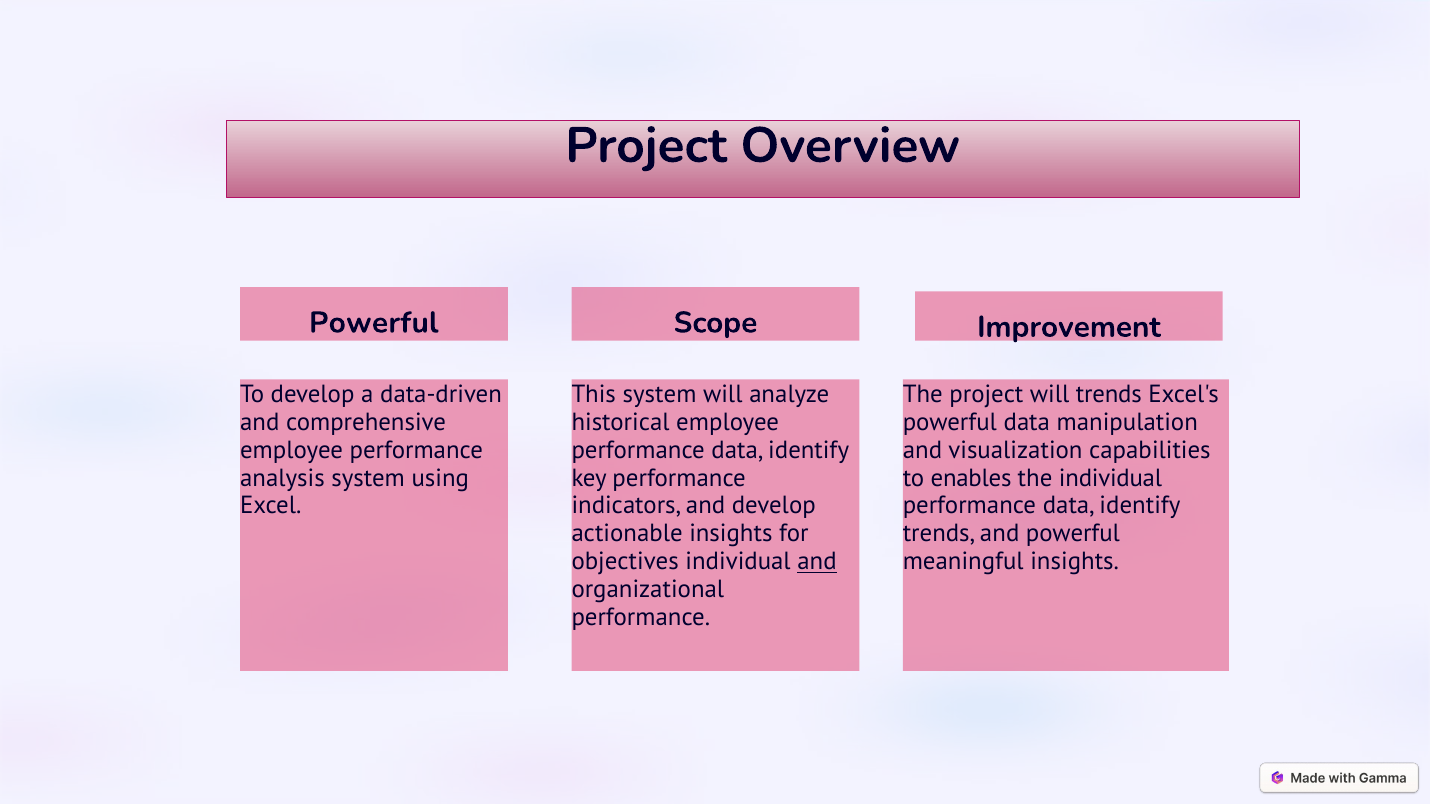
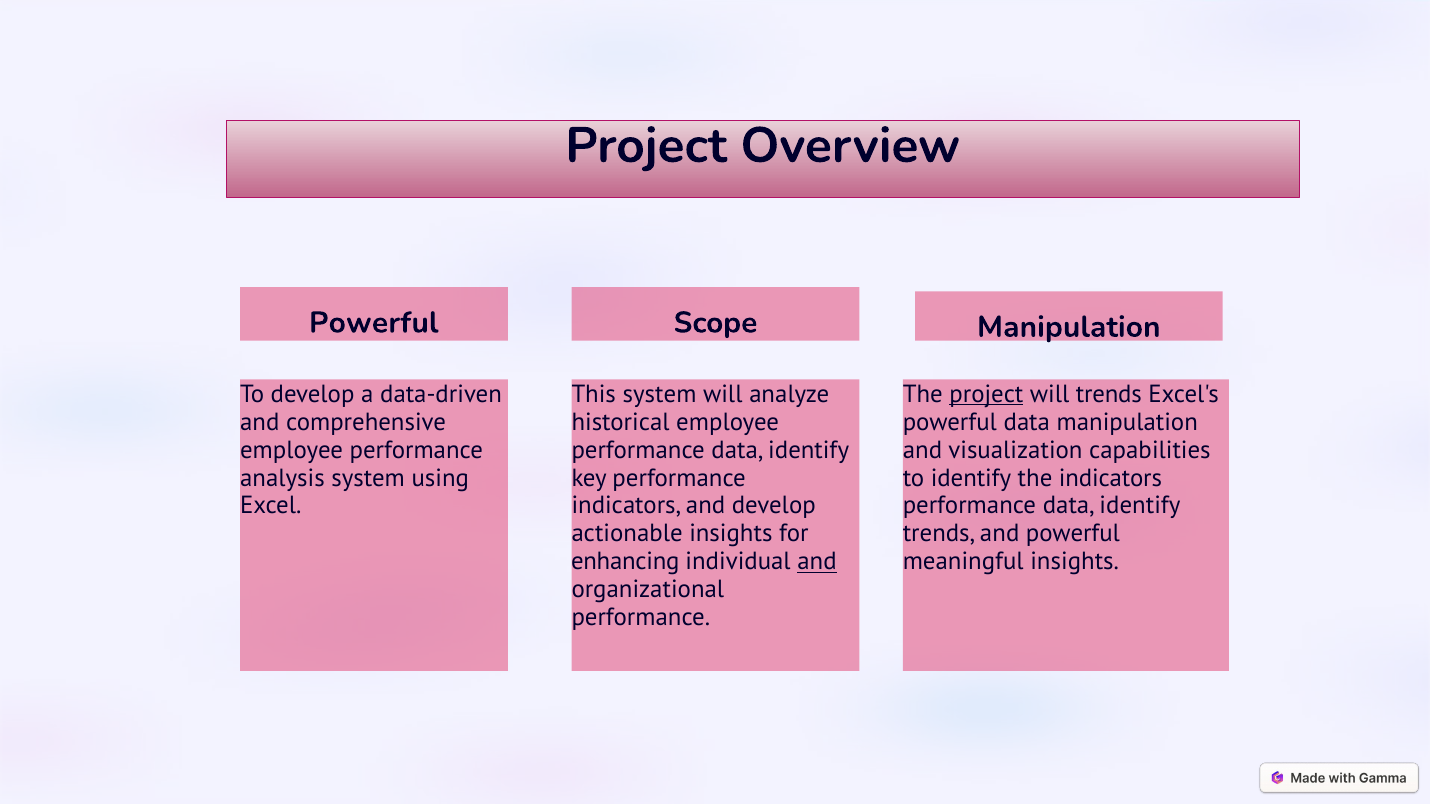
Improvement: Improvement -> Manipulation (1069, 327)
project underline: none -> present (986, 394)
to enables: enables -> identify (971, 478)
the individual: individual -> indicators (1110, 478)
objectives: objectives -> enhancing (625, 562)
